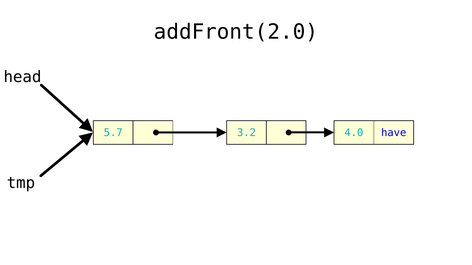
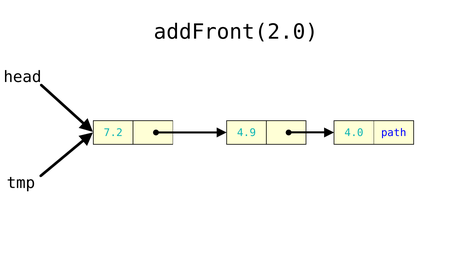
5.7: 5.7 -> 7.2 (113, 133)
3.2: 3.2 -> 4.9 (246, 133)
have: have -> path (394, 133)
